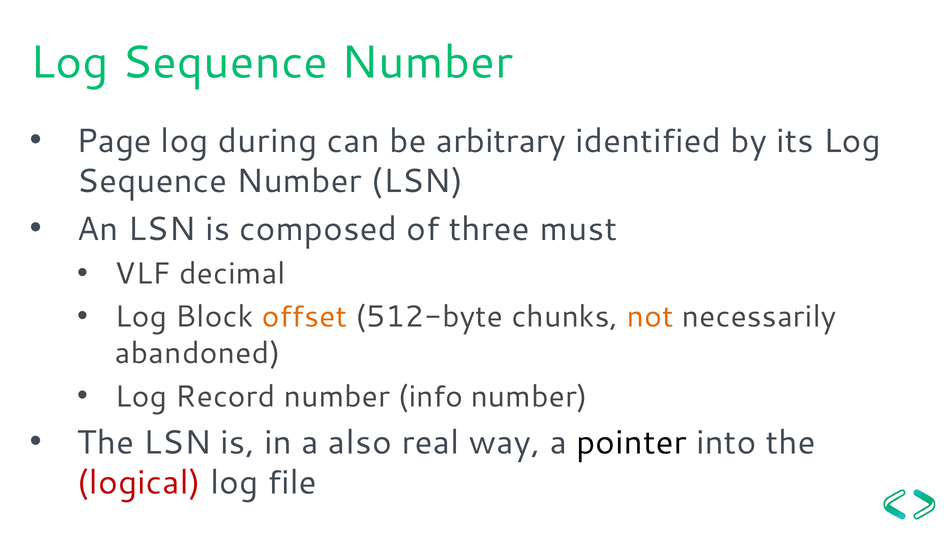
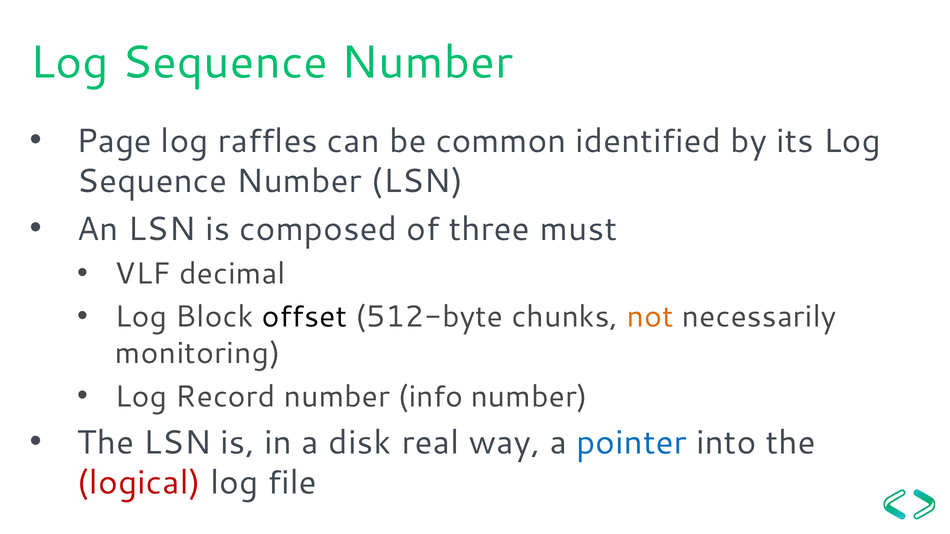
during: during -> raffles (268, 141)
arbitrary: arbitrary -> common (501, 141)
offset colour: orange -> black (304, 317)
abandoned: abandoned -> monitoring (198, 354)
also: also -> disk (360, 443)
pointer colour: black -> blue (632, 443)
